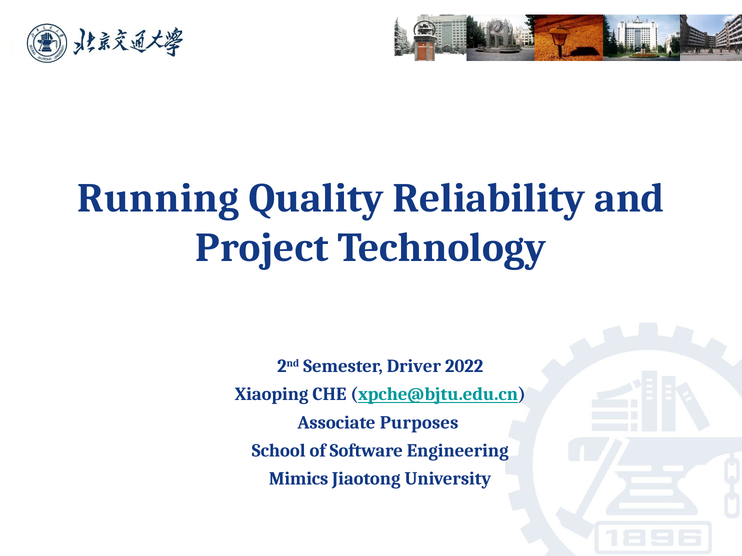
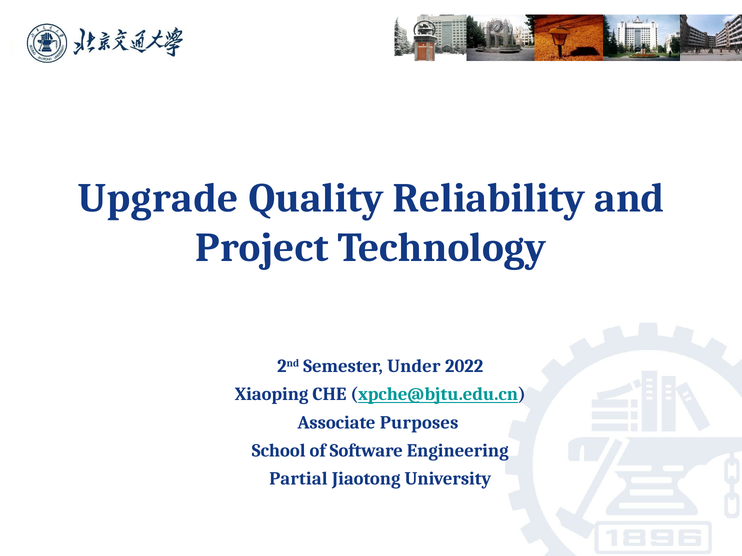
Running: Running -> Upgrade (158, 199)
Driver: Driver -> Under (414, 366)
Mimics: Mimics -> Partial (298, 479)
